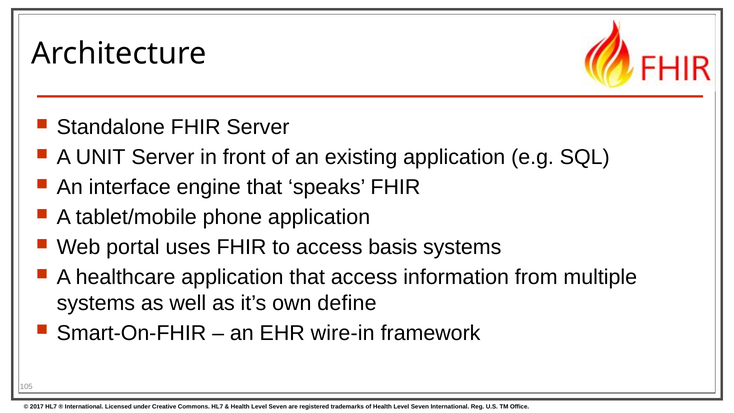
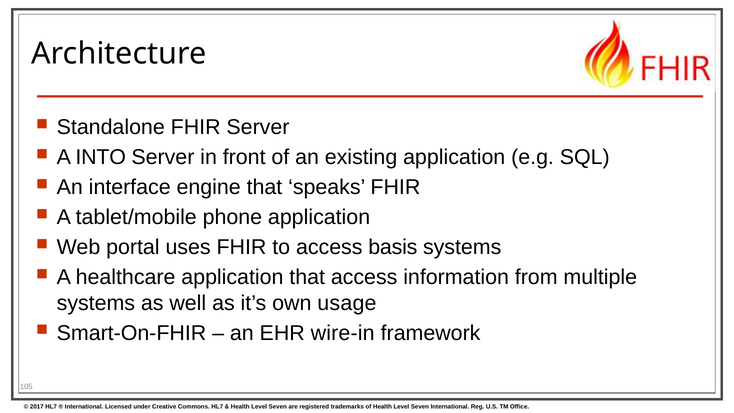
UNIT: UNIT -> INTO (101, 157)
define: define -> usage (347, 303)
